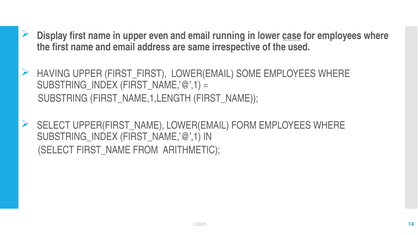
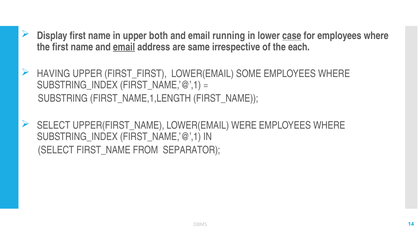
even: even -> both (159, 36)
email underline: none -> present (124, 47)
used: used -> each (299, 47)
FORM: FORM -> WERE (244, 126)
ARITHMETIC: ARITHMETIC -> SEPARATOR (191, 150)
